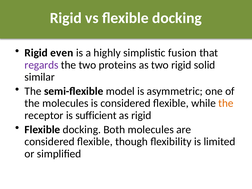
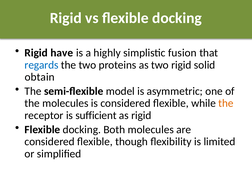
even: even -> have (62, 53)
regards colour: purple -> blue (41, 65)
similar: similar -> obtain (40, 77)
